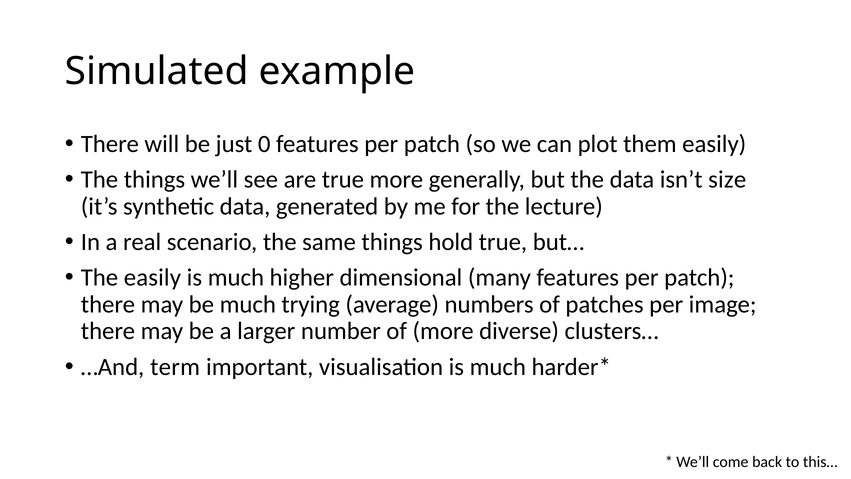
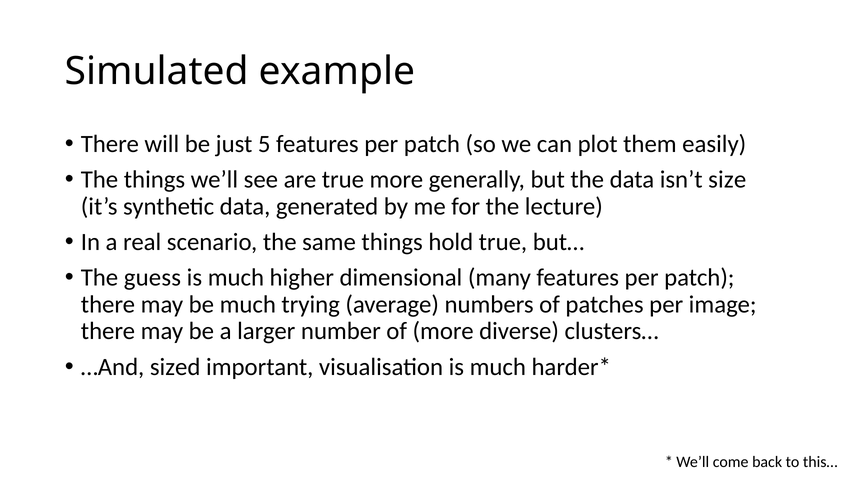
0: 0 -> 5 (264, 144)
The easily: easily -> guess (152, 277)
term: term -> sized (175, 367)
